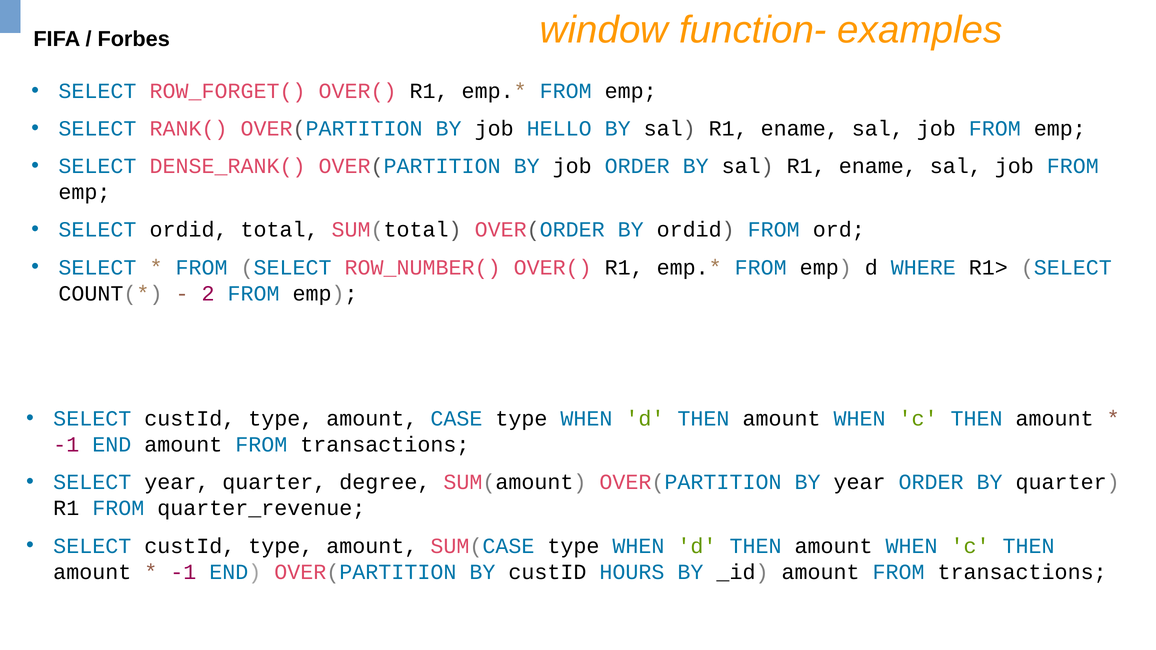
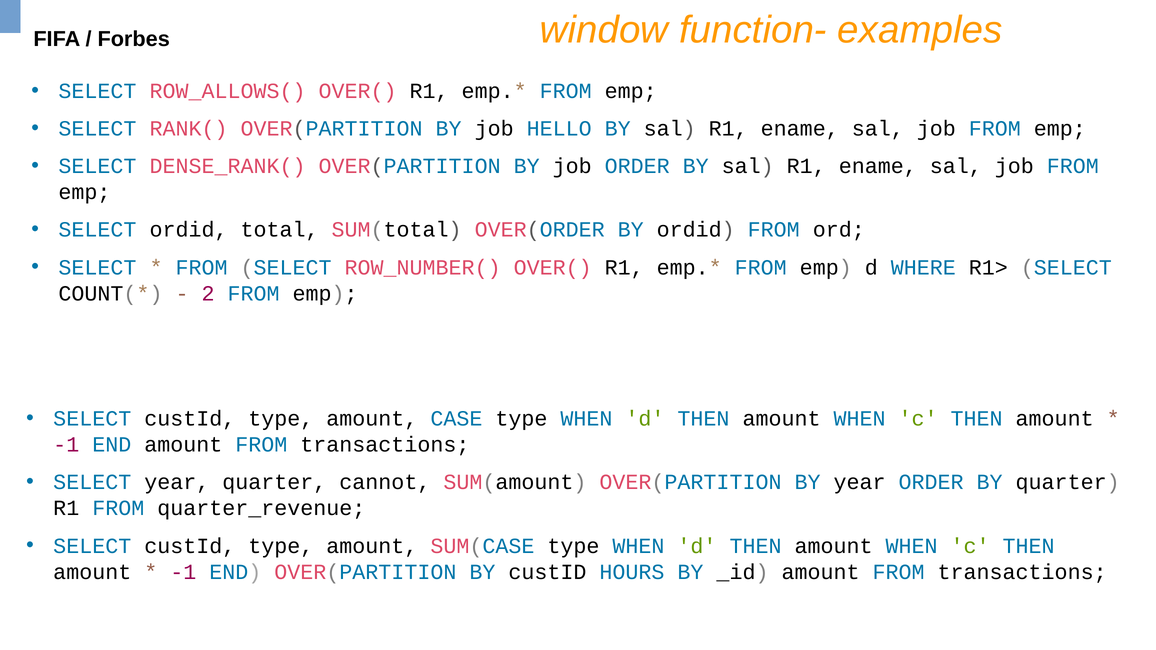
ROW_FORGET(: ROW_FORGET( -> ROW_ALLOWS( (228, 91)
degree: degree -> cannot (385, 483)
